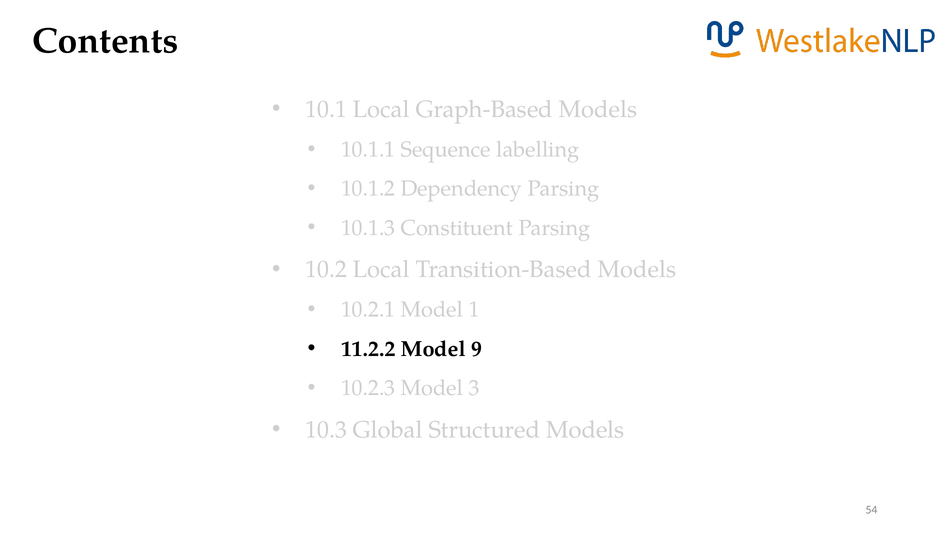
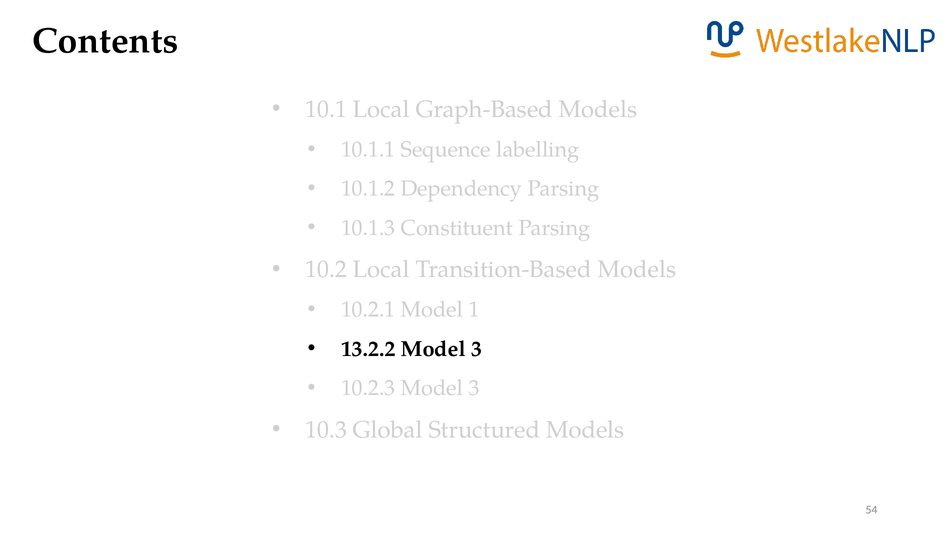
11.2.2: 11.2.2 -> 13.2.2 (368, 349)
9: 9 -> 3 (477, 349)
